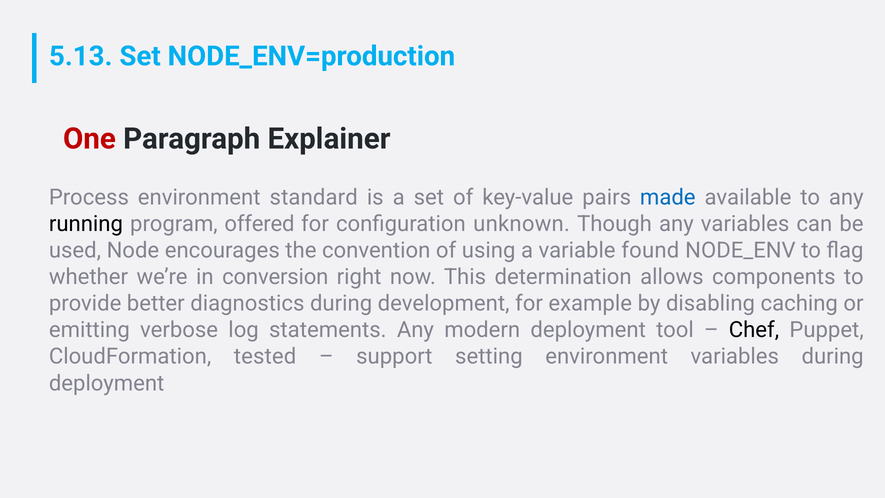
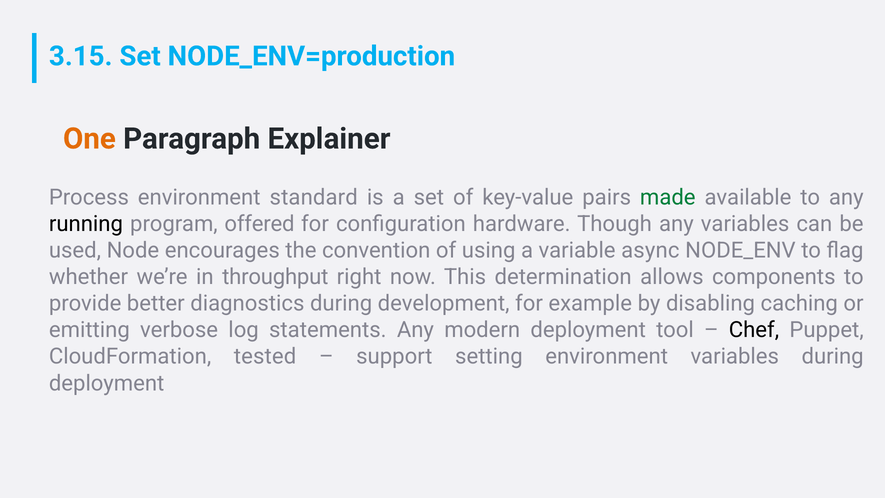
5.13: 5.13 -> 3.15 (81, 56)
One colour: red -> orange (89, 139)
made colour: blue -> green (668, 197)
unknown: unknown -> hardware (522, 224)
found: found -> async (650, 250)
conversion: conversion -> throughput (275, 277)
